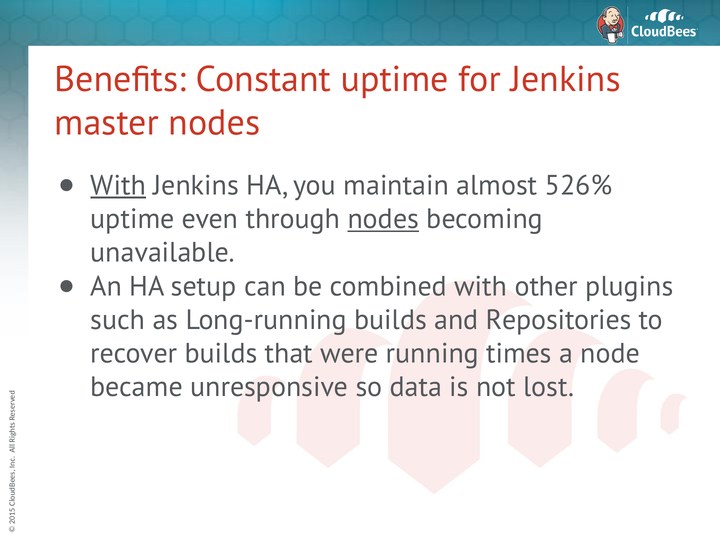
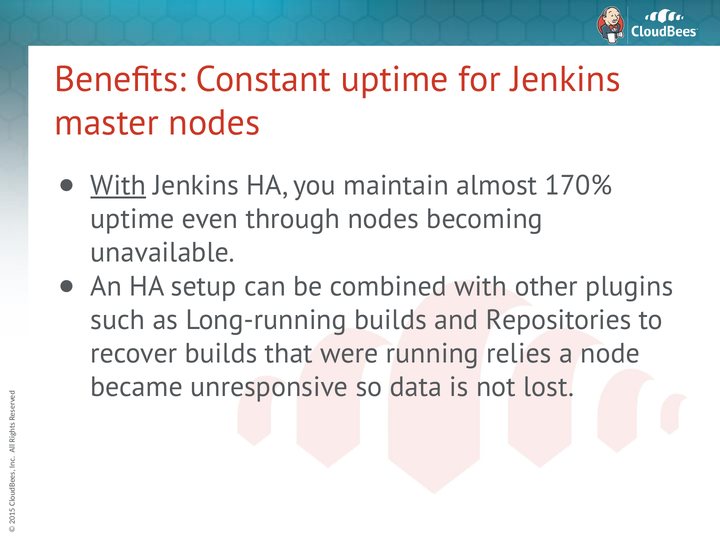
526%: 526% -> 170% (578, 185)
nodes underline: present -> none (383, 219)
times: times -> relies (519, 354)
